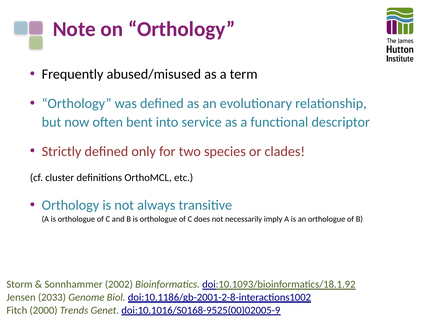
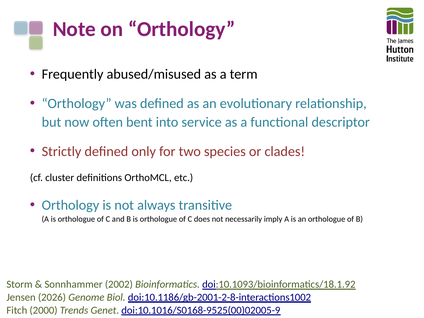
2033: 2033 -> 2026 (52, 297)
